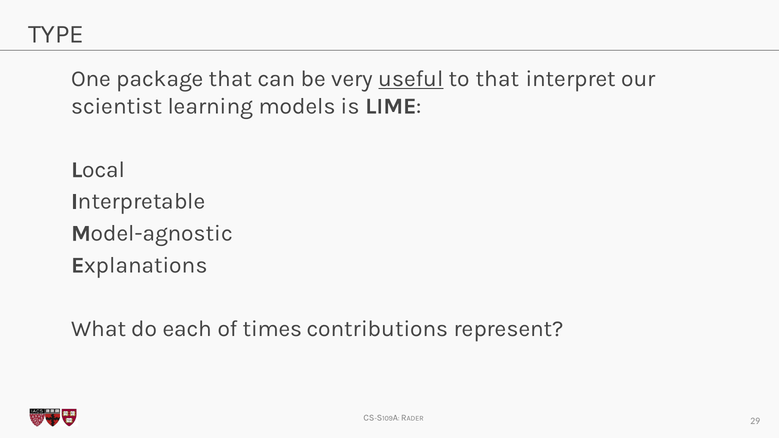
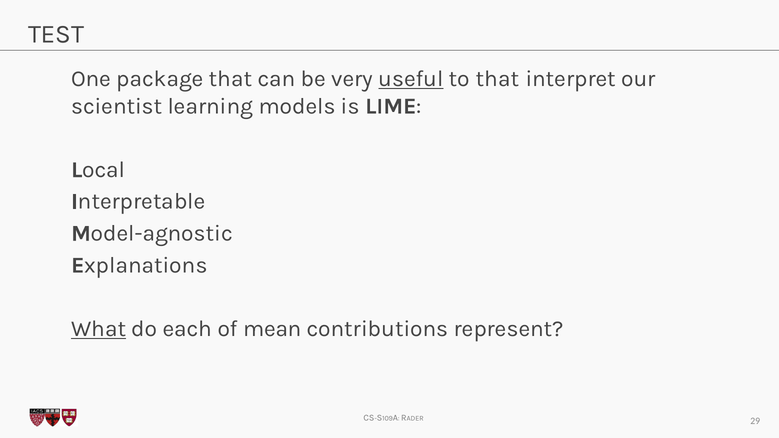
TYPE: TYPE -> TEST (56, 34)
What underline: none -> present (99, 329)
times: times -> mean (272, 329)
